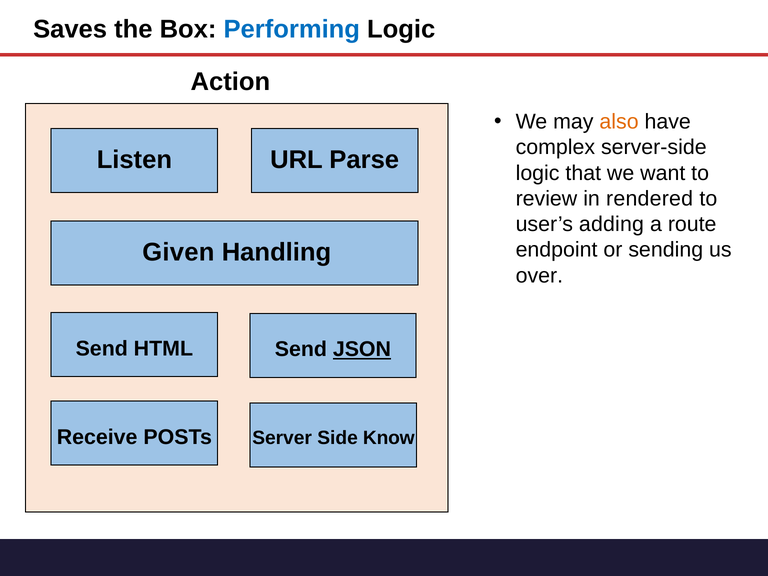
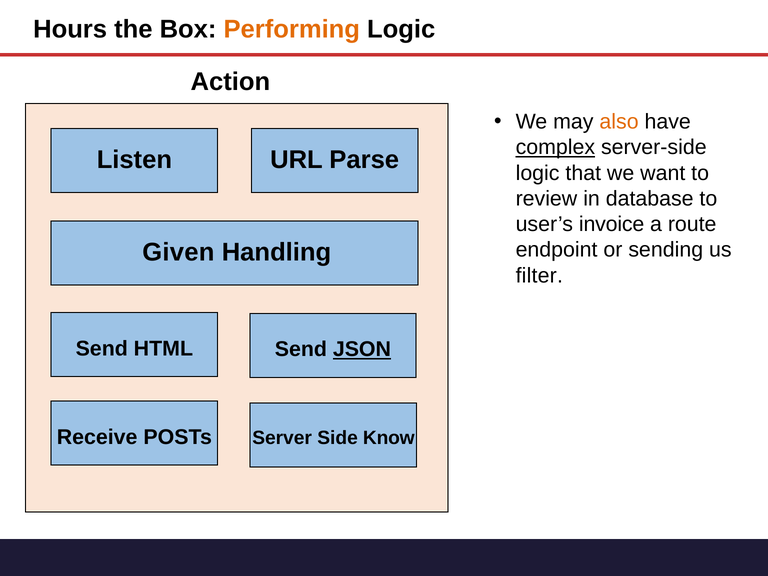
Saves: Saves -> Hours (70, 29)
Performing colour: blue -> orange (292, 29)
complex underline: none -> present (555, 147)
rendered: rendered -> database (650, 199)
adding: adding -> invoice (612, 224)
over: over -> filter (539, 275)
